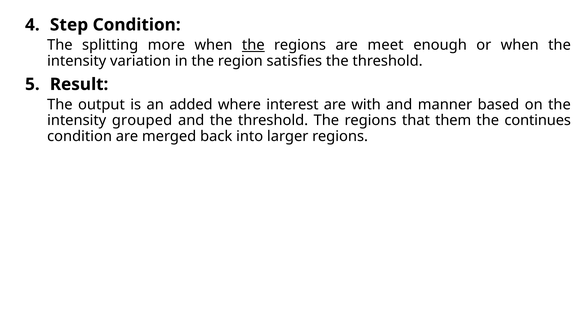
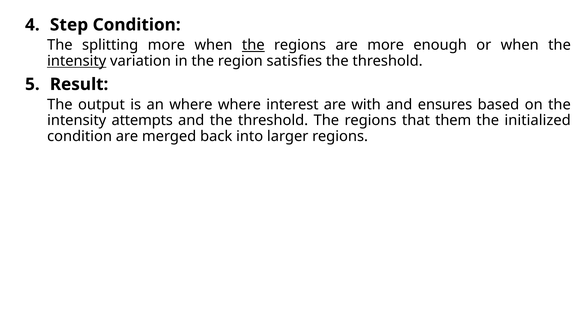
are meet: meet -> more (386, 45)
intensity underline: none -> present (77, 61)
an added: added -> where (191, 105)
manner: manner -> ensures (445, 105)
grouped: grouped -> attempts (142, 120)
continues: continues -> initialized (538, 120)
